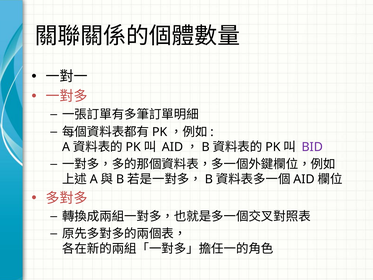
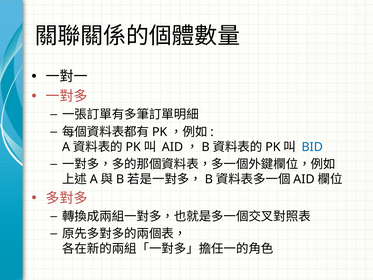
BID colour: purple -> blue (312, 147)
